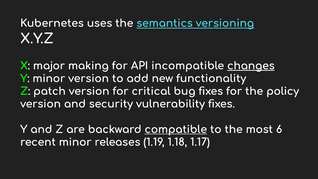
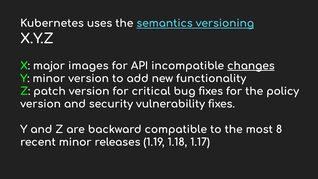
making: making -> images (88, 66)
compatible underline: present -> none (176, 129)
6: 6 -> 8 (279, 129)
